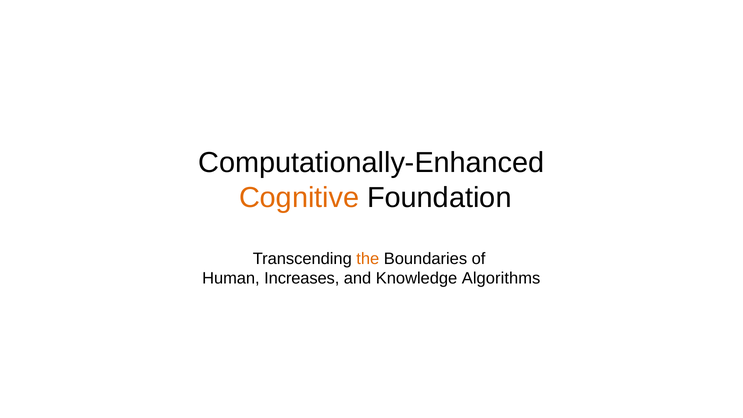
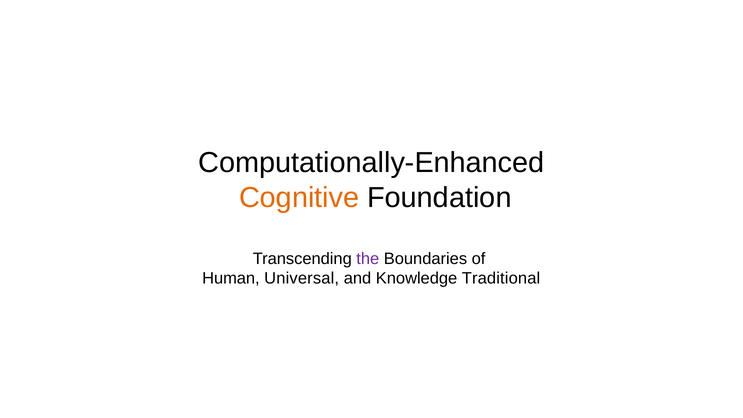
the colour: orange -> purple (368, 259)
Increases: Increases -> Universal (302, 278)
Algorithms: Algorithms -> Traditional (501, 278)
